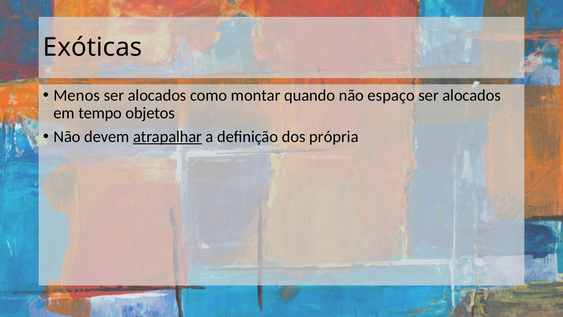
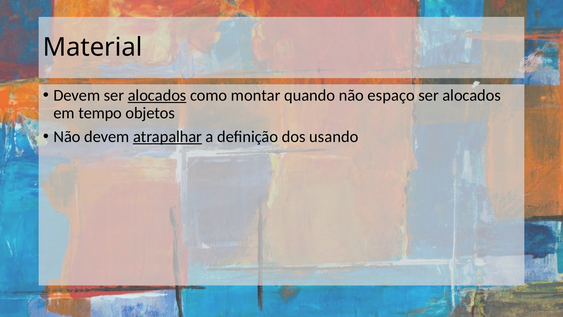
Exóticas: Exóticas -> Material (93, 47)
Menos: Menos -> Devem (77, 95)
alocados underline: none -> present (157, 95)
própria: própria -> usando (334, 137)
